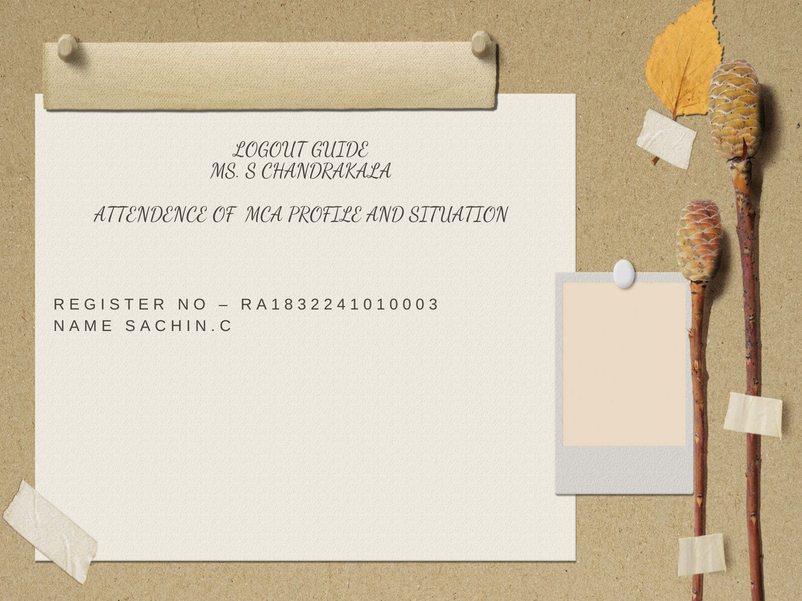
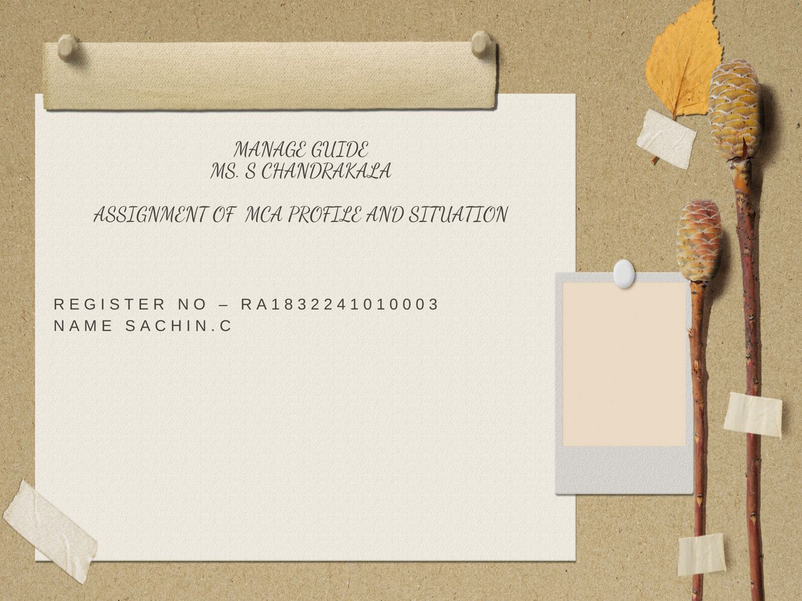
LOGOUT: LOGOUT -> MANAGE (270, 149)
ATTENDENCE: ATTENDENCE -> ASSIGNMENT (151, 214)
